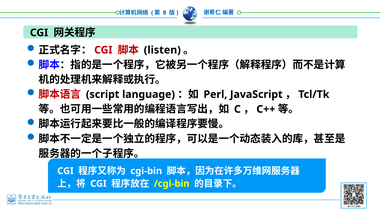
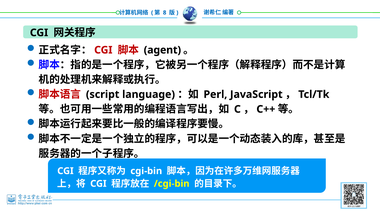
listen: listen -> agent (162, 50)
